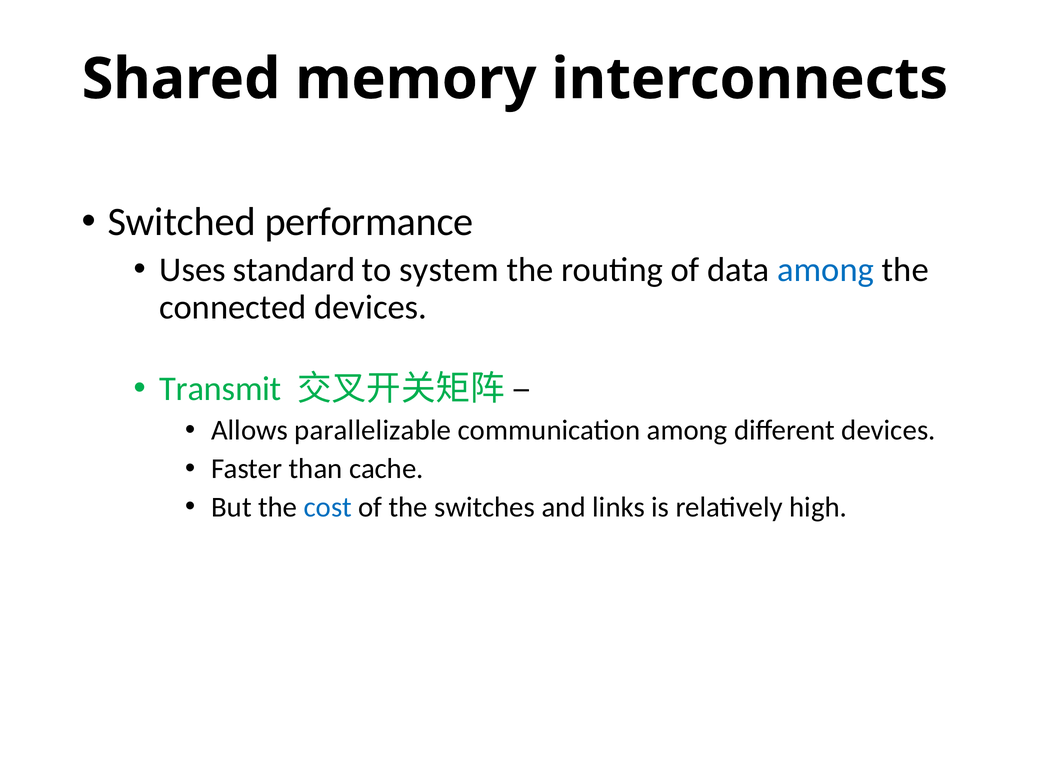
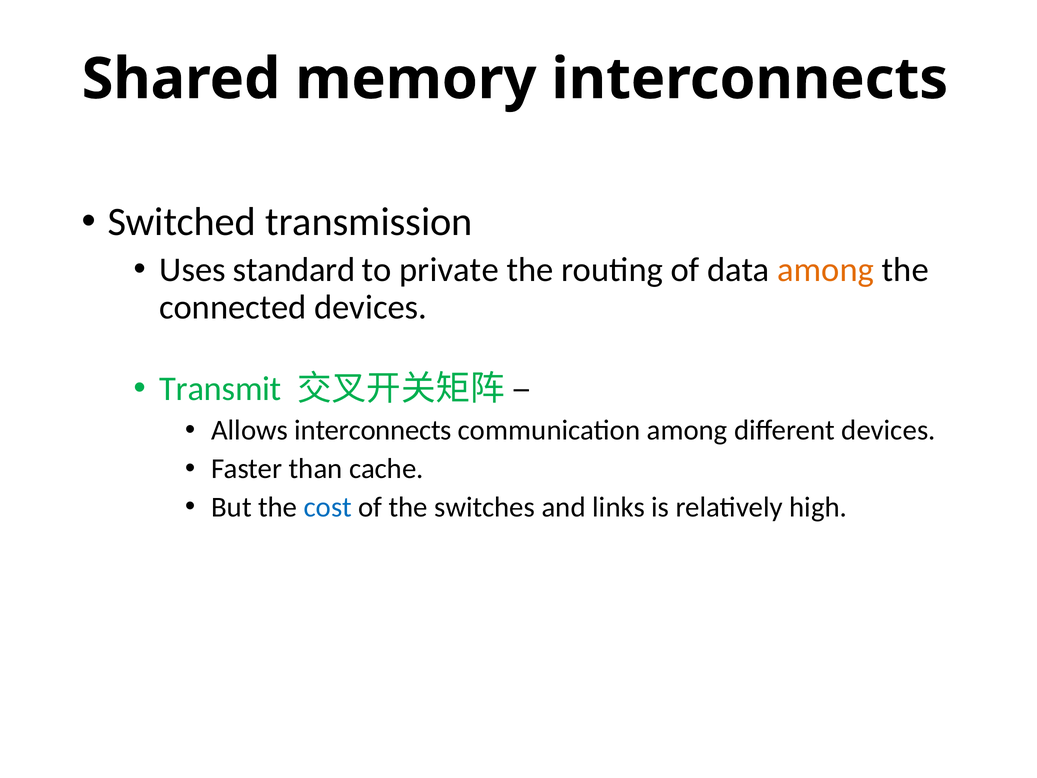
performance: performance -> transmission (369, 222)
system: system -> private (449, 270)
among colour: blue -> orange (826, 270)
Allows parallelizable: parallelizable -> interconnects (373, 430)
